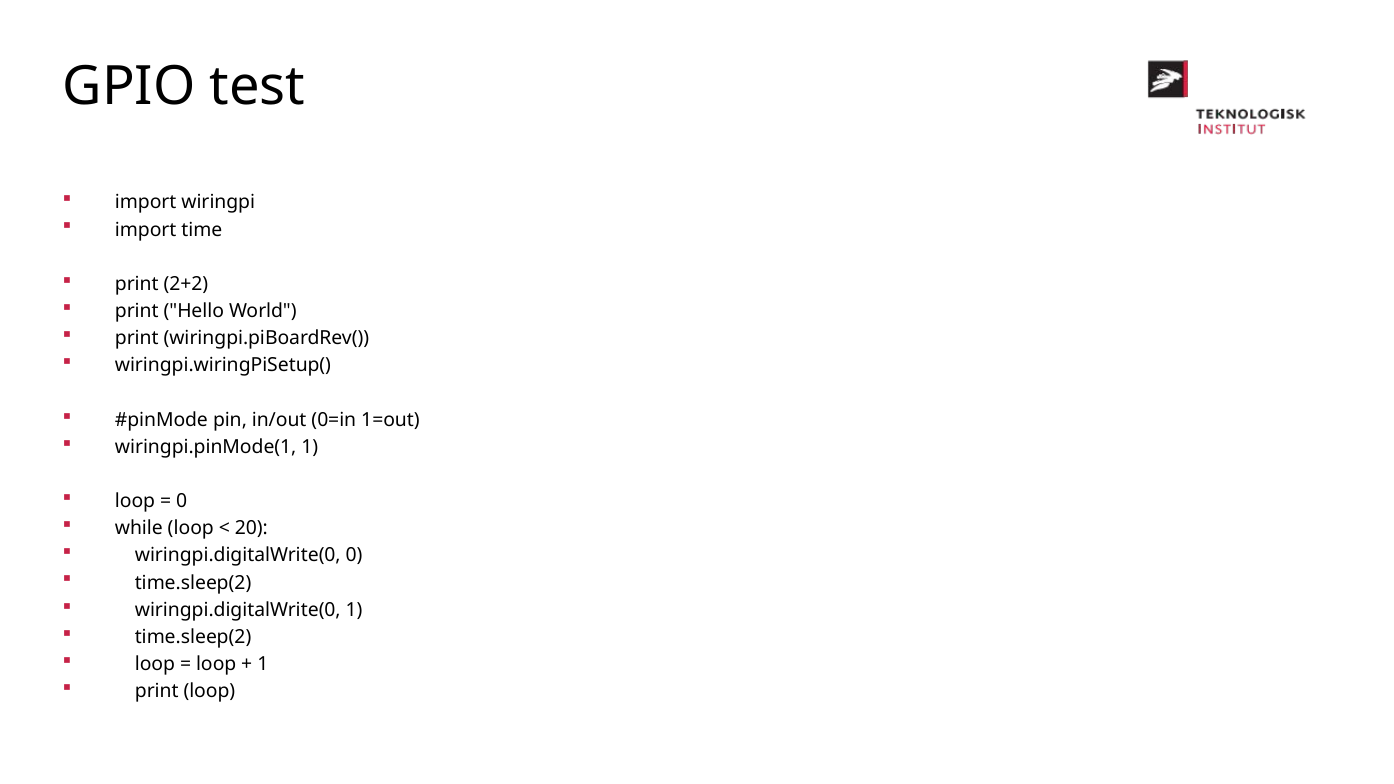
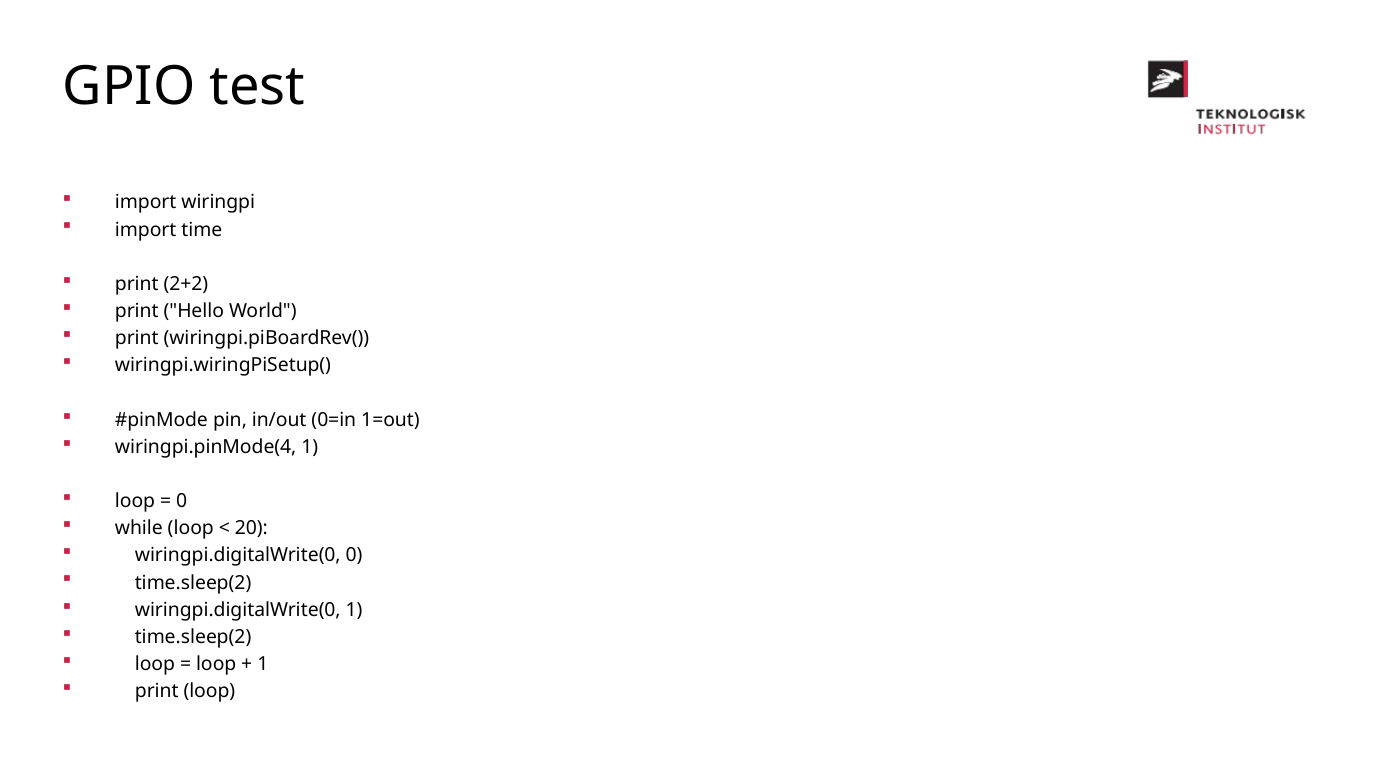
wiringpi.pinMode(1: wiringpi.pinMode(1 -> wiringpi.pinMode(4 (206, 447)
